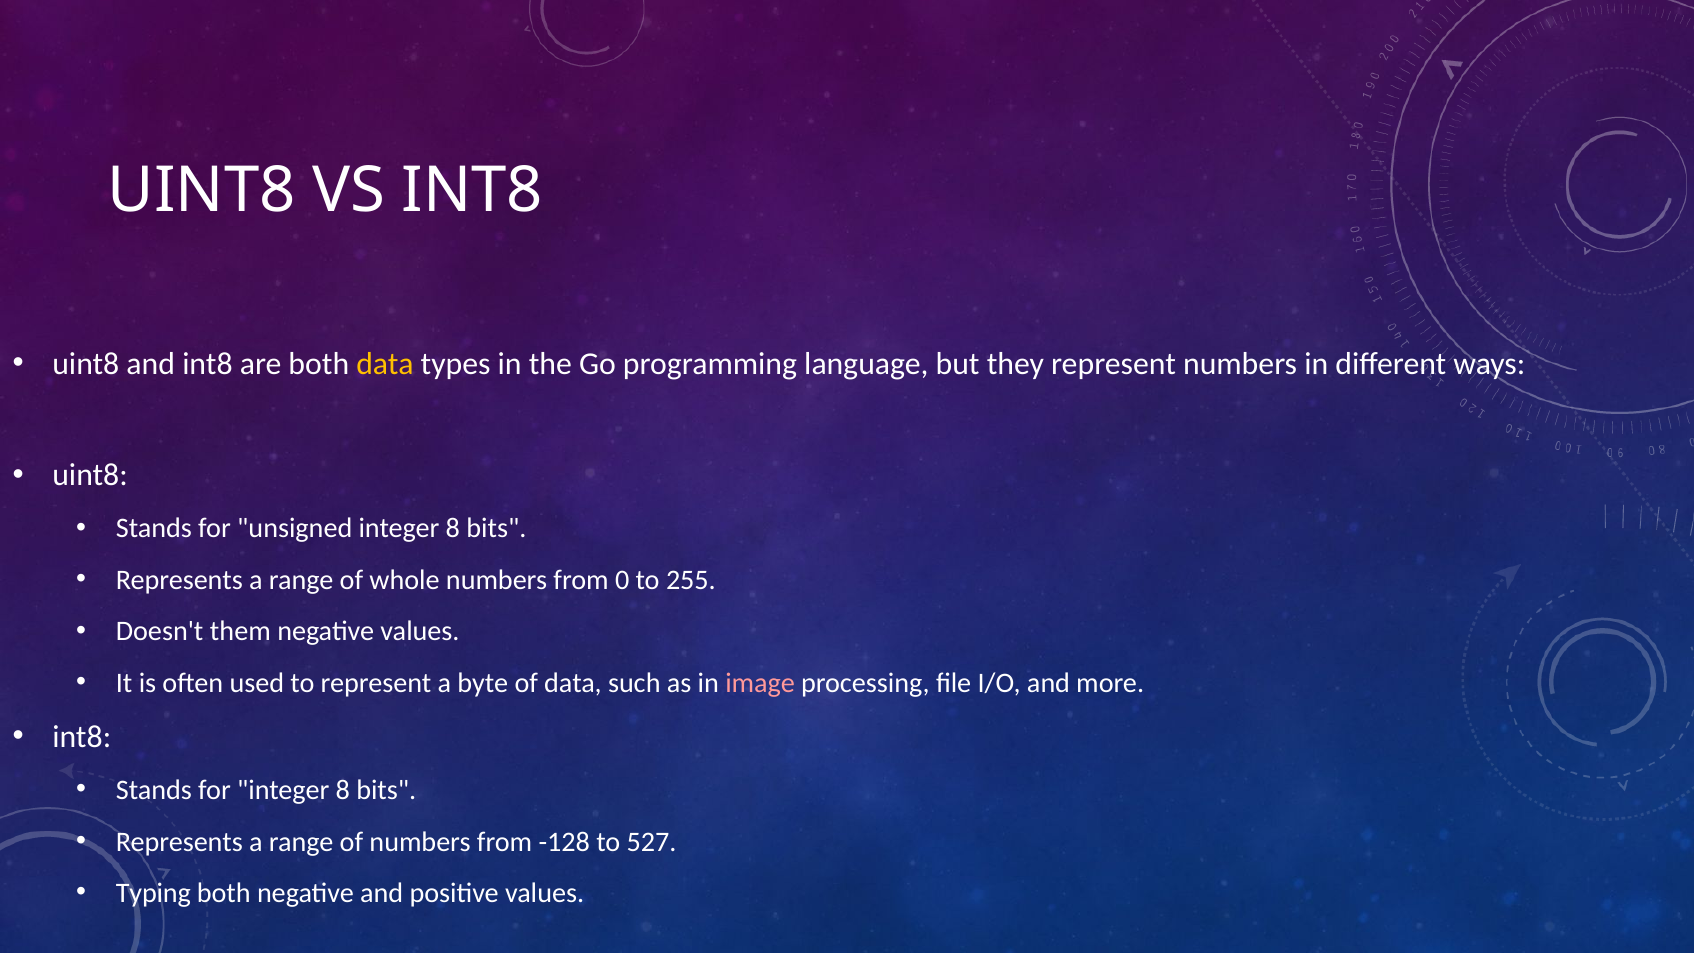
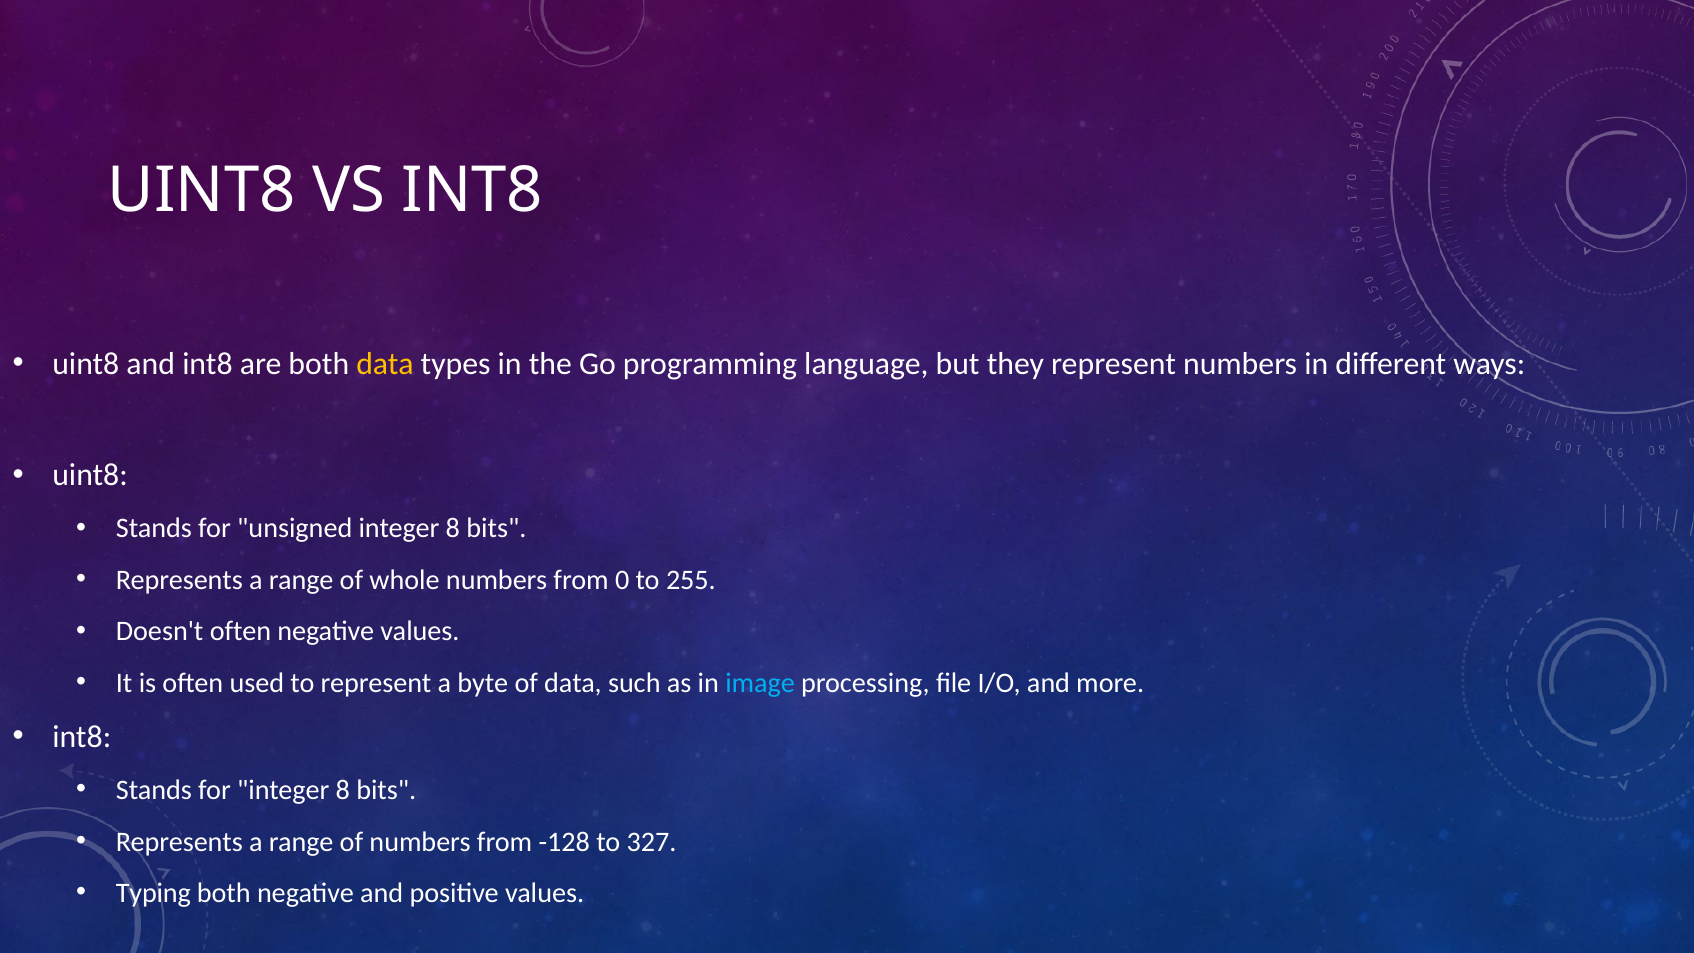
Doesn't them: them -> often (240, 631)
image colour: pink -> light blue (760, 683)
527: 527 -> 327 (651, 842)
